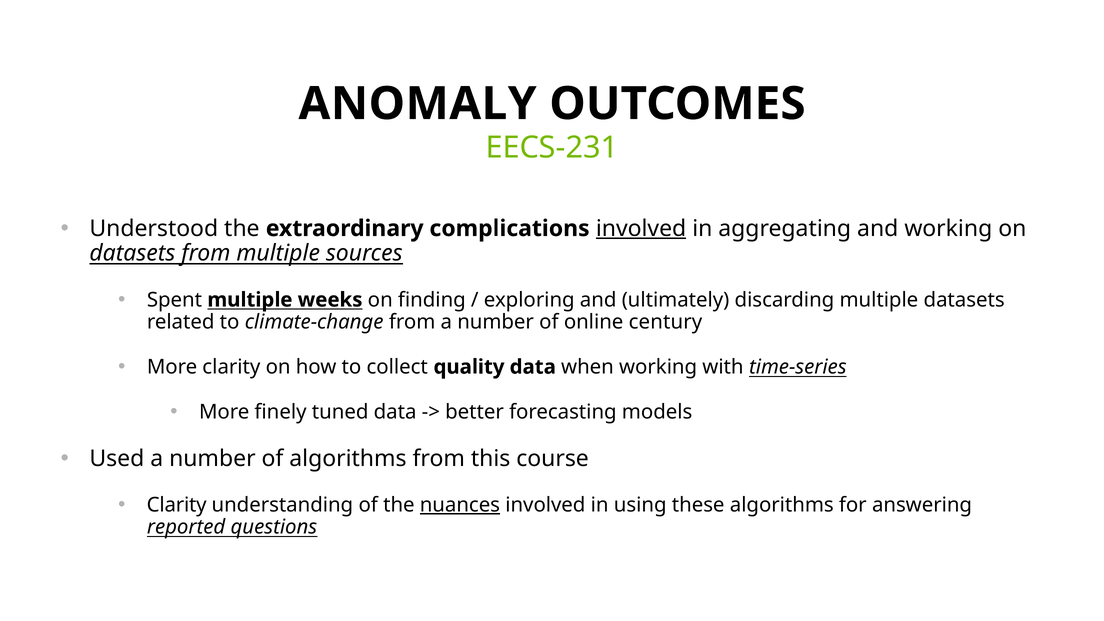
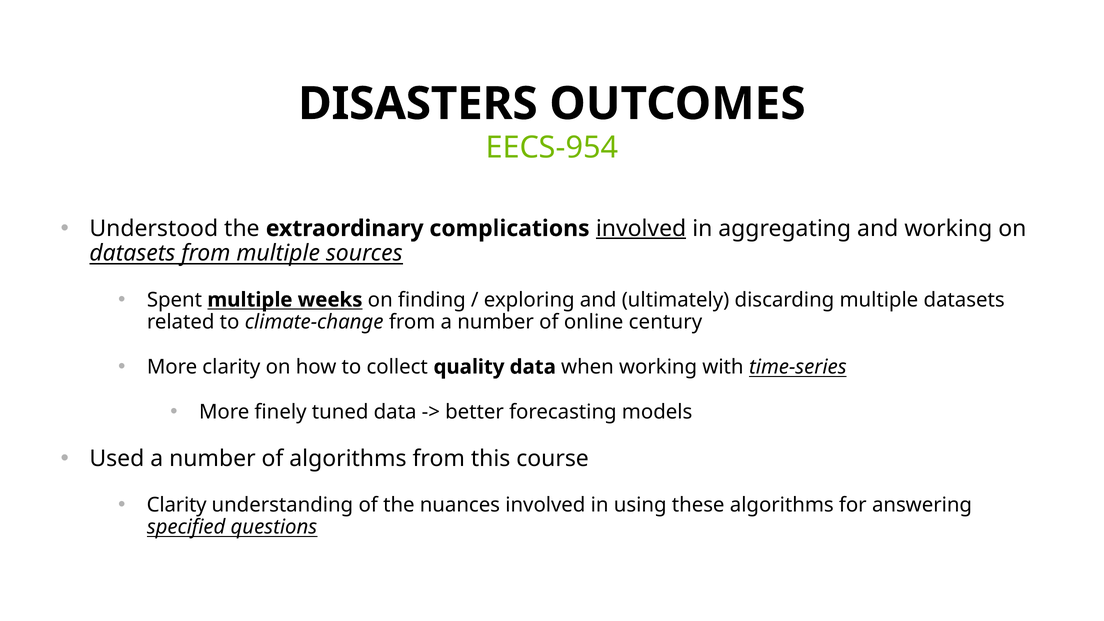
ANOMALY: ANOMALY -> DISASTERS (418, 104)
EECS-231: EECS-231 -> EECS-954 (552, 148)
nuances underline: present -> none (460, 505)
reported: reported -> specified (186, 527)
